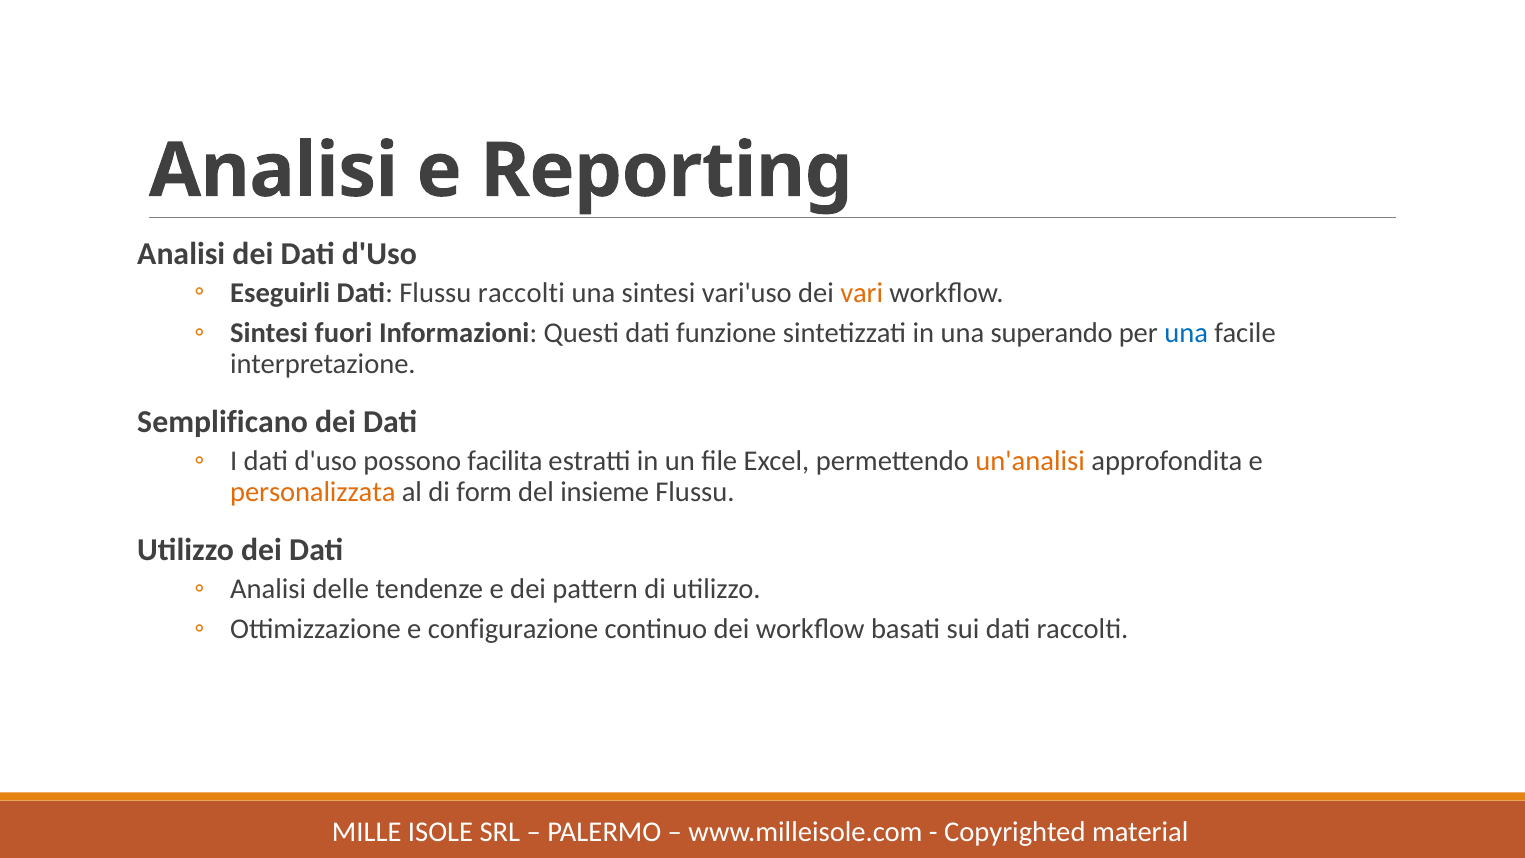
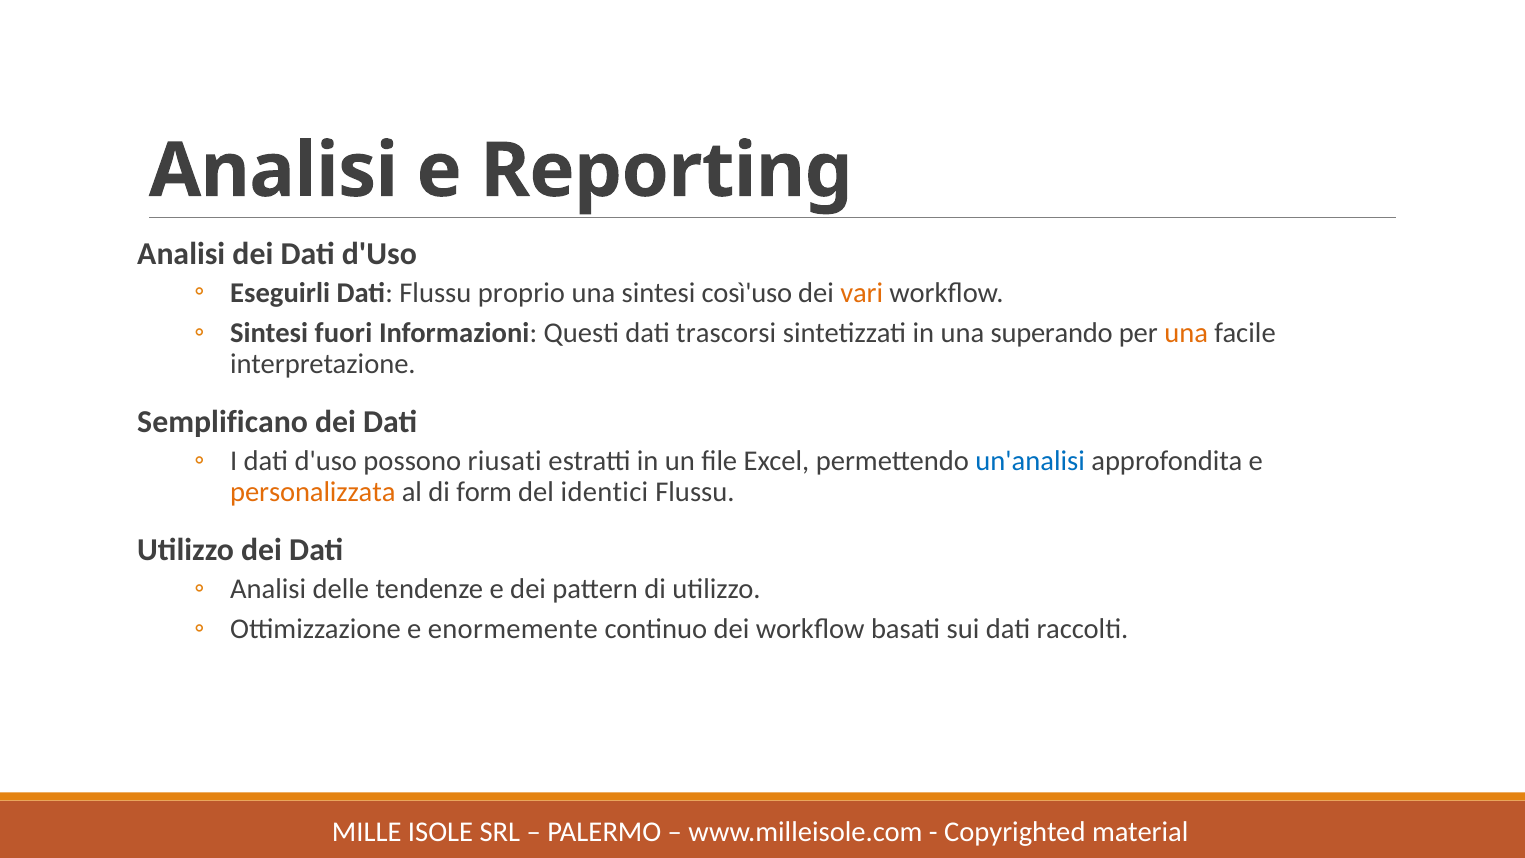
Flussu raccolti: raccolti -> proprio (521, 293)
vari'uso: vari'uso -> così'uso (747, 293)
funzione: funzione -> trascorsi (726, 333)
una colour: blue -> orange (1186, 333)
facilita: facilita -> riusati (505, 461)
un'analisi colour: orange -> blue (1030, 461)
insieme: insieme -> identici (604, 492)
configurazione: configurazione -> enormemente (513, 629)
